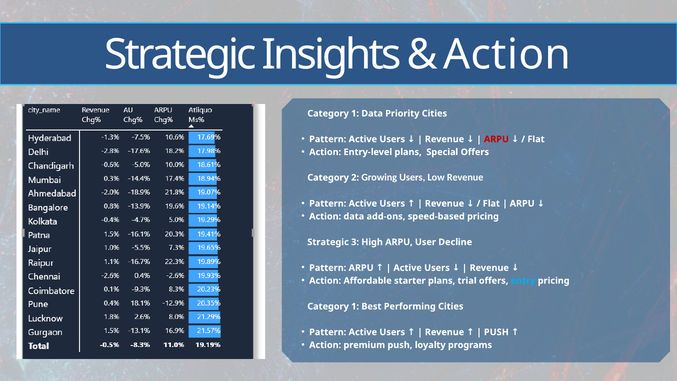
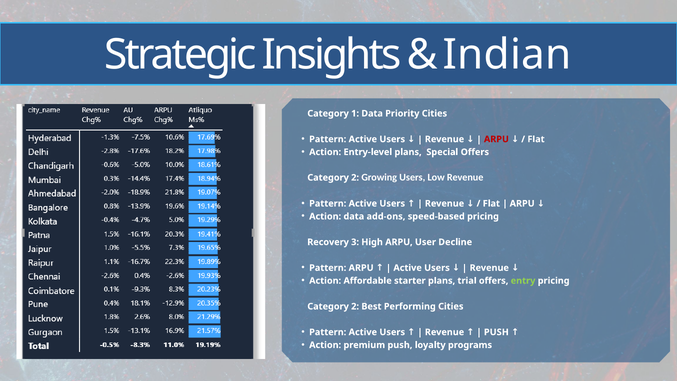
Action: Action -> Indian (507, 55)
Strategic: Strategic -> Recovery (328, 242)
entry colour: light blue -> light green (523, 281)
1: 1 -> 2 (355, 306)
